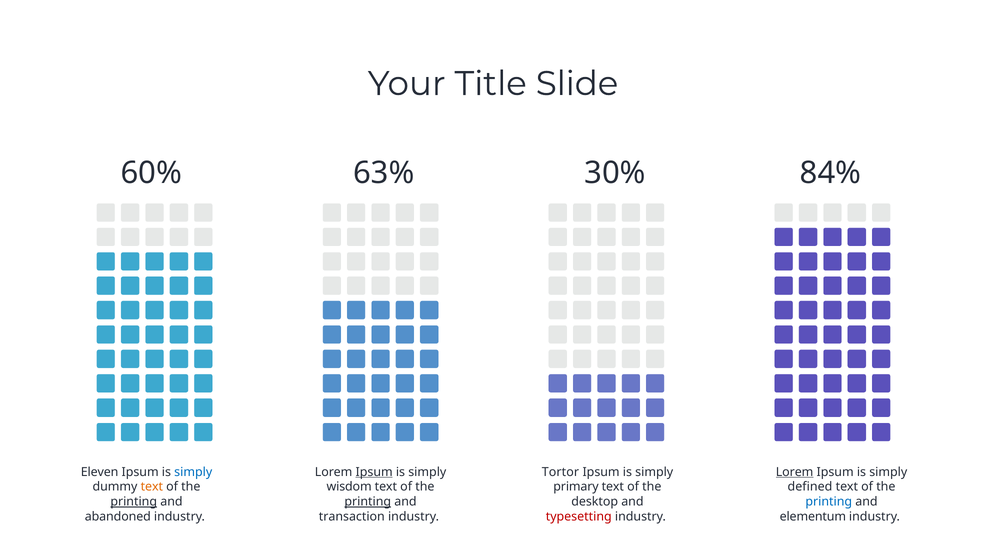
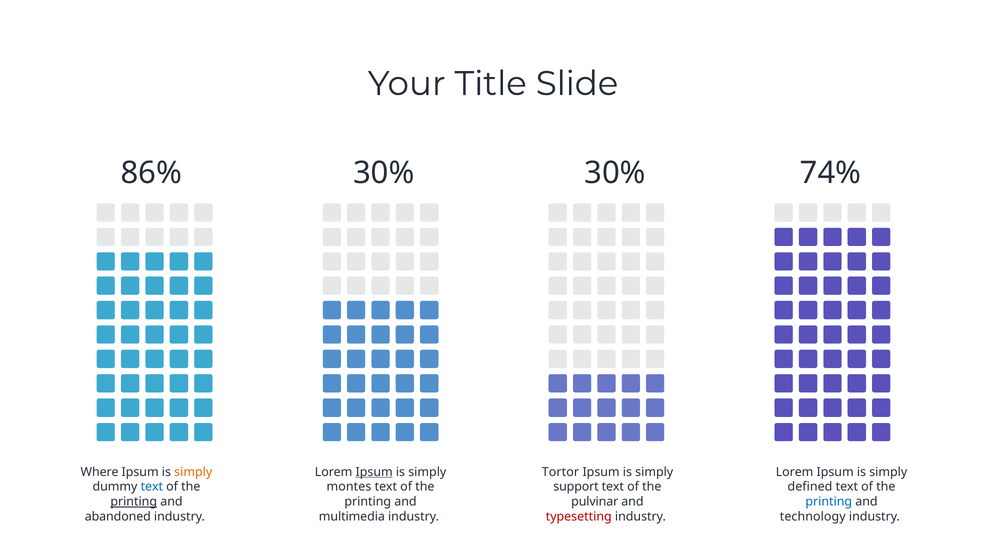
60%: 60% -> 86% (151, 173)
63%: 63% -> 30% (384, 173)
84%: 84% -> 74% (830, 173)
Eleven: Eleven -> Where (100, 472)
simply colour: blue -> orange (193, 472)
Lorem underline: present -> none (795, 472)
text colour: orange -> blue (152, 487)
wisdom: wisdom -> montes (349, 487)
primary: primary -> support (576, 487)
printing underline: present -> none (368, 501)
desktop: desktop -> pulvinar (595, 501)
transaction: transaction -> multimedia (352, 516)
elementum: elementum -> technology (813, 516)
